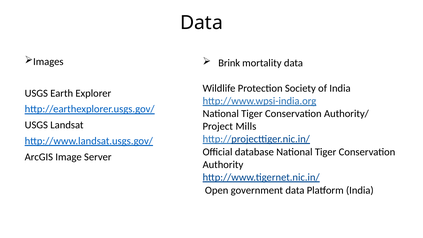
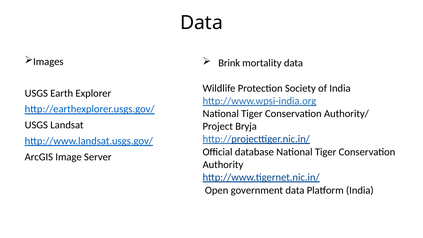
Mills: Mills -> Bryja (246, 126)
